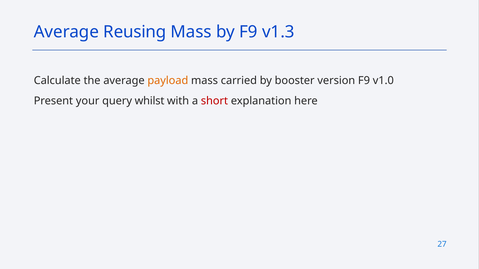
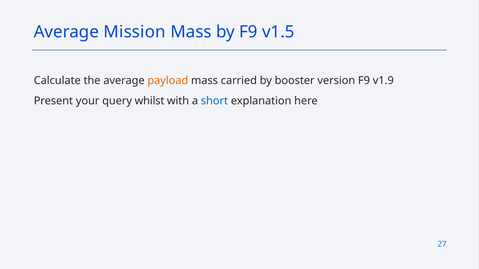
Reusing: Reusing -> Mission (135, 32)
v1.3: v1.3 -> v1.5 (278, 32)
v1.0: v1.0 -> v1.9 (383, 81)
short colour: red -> blue (214, 101)
